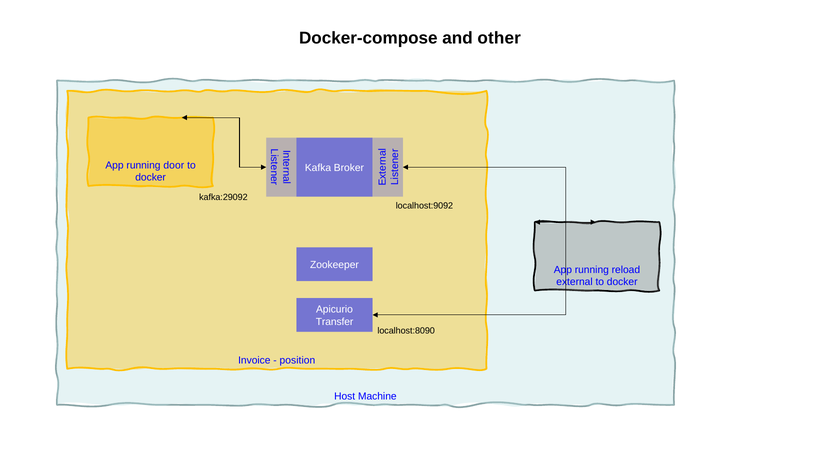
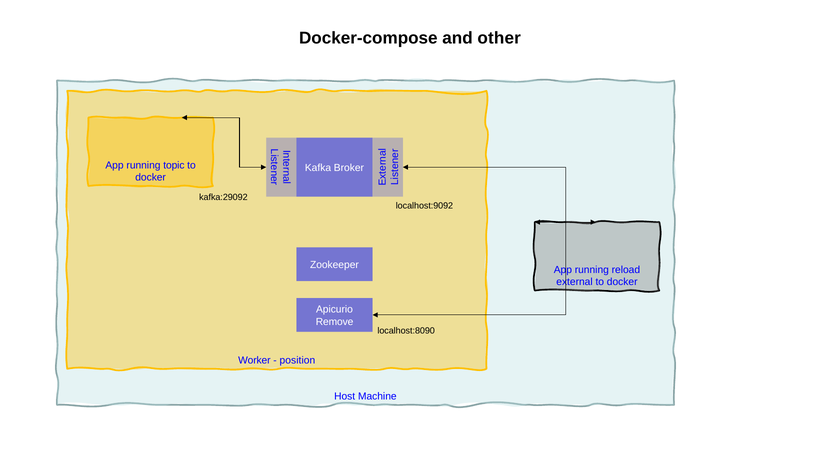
door: door -> topic (174, 165)
Transfer: Transfer -> Remove (335, 322)
Invoice: Invoice -> Worker (254, 360)
